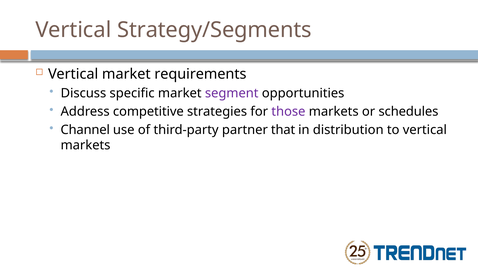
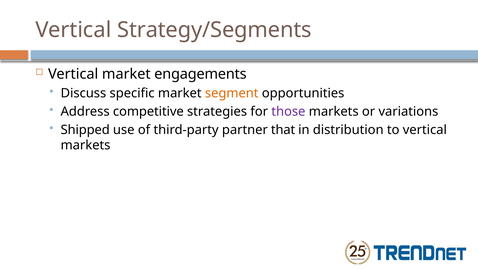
requirements: requirements -> engagements (200, 74)
segment colour: purple -> orange (232, 93)
schedules: schedules -> variations (408, 112)
Channel: Channel -> Shipped (85, 130)
